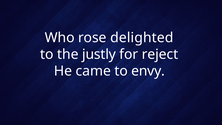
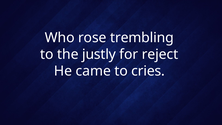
delighted: delighted -> trembling (142, 38)
envy: envy -> cries (148, 71)
